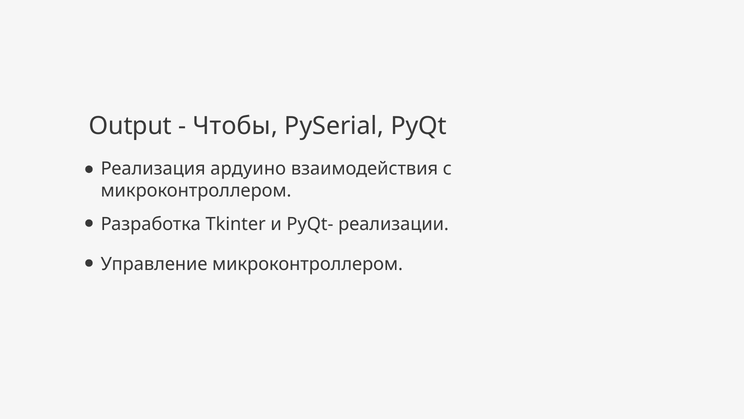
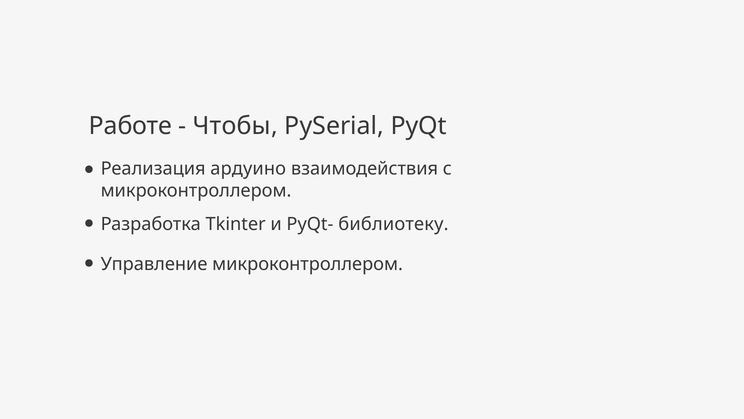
Output: Output -> Работе (130, 126)
реализации: реализации -> библиотеку (393, 224)
